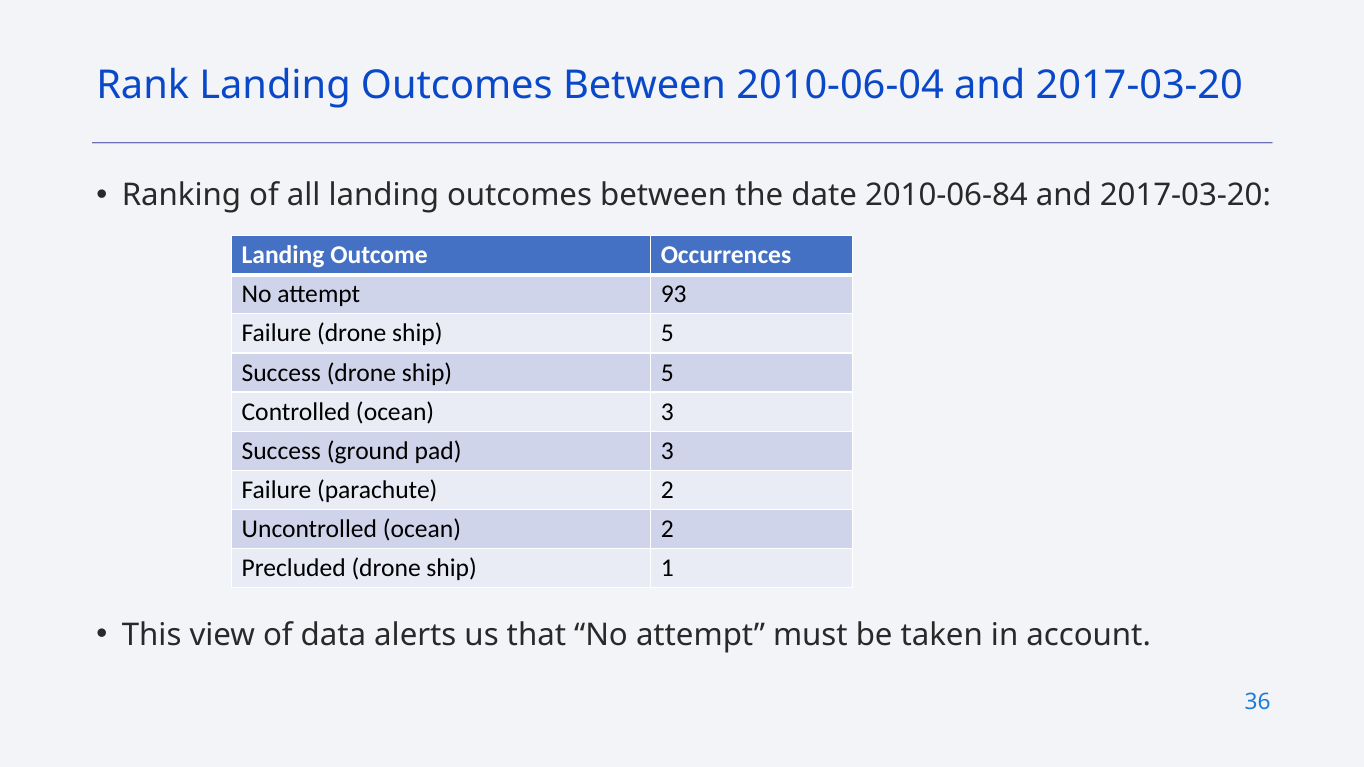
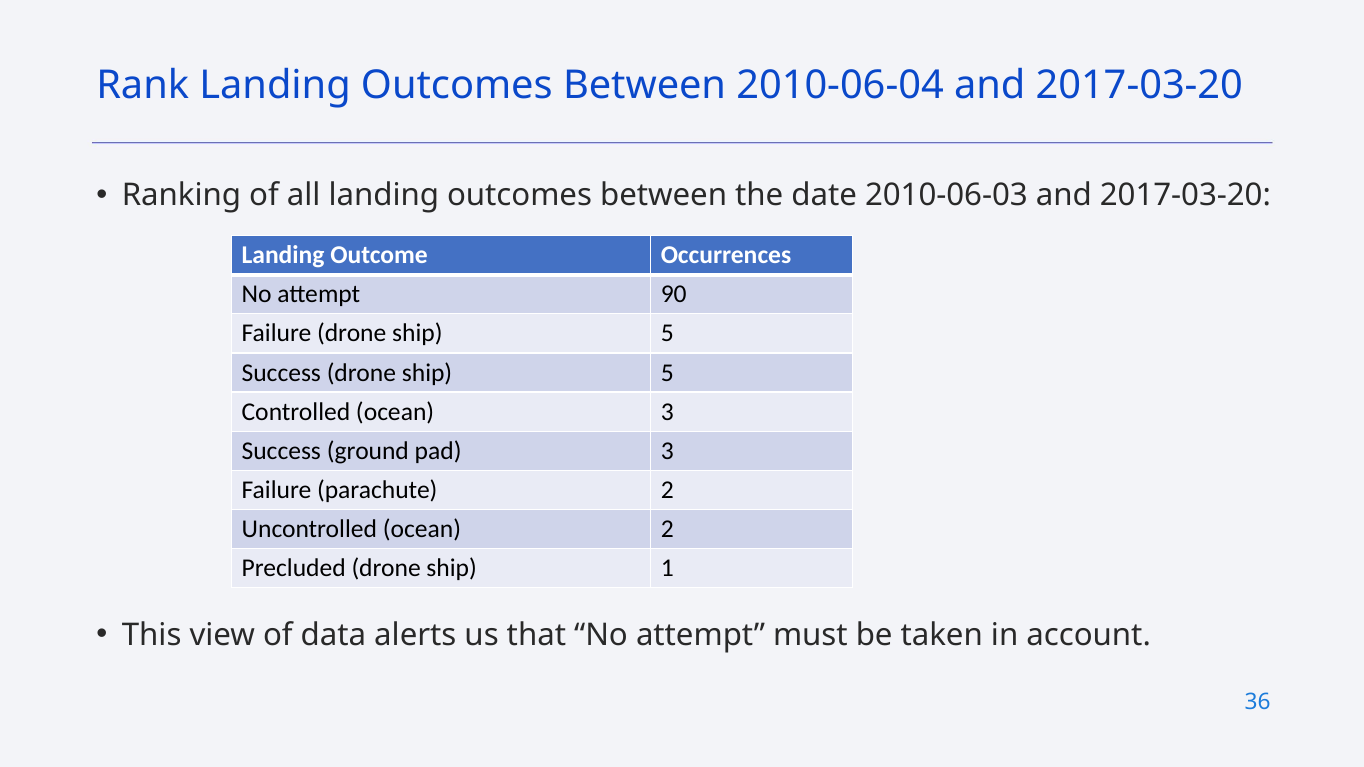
2010-06-84: 2010-06-84 -> 2010-06-03 (946, 196)
93: 93 -> 90 (674, 294)
